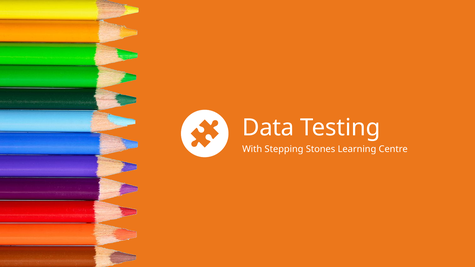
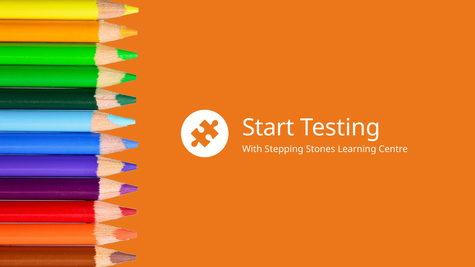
Data: Data -> Start (268, 128)
